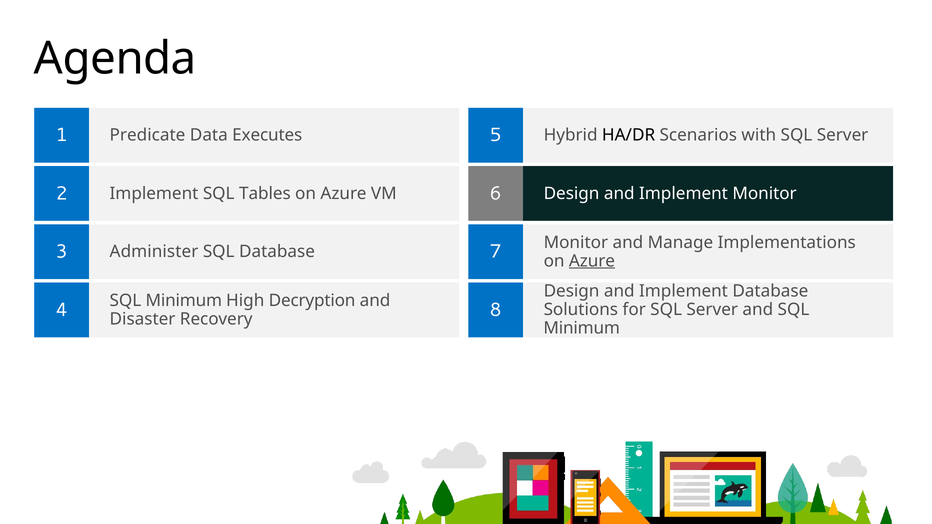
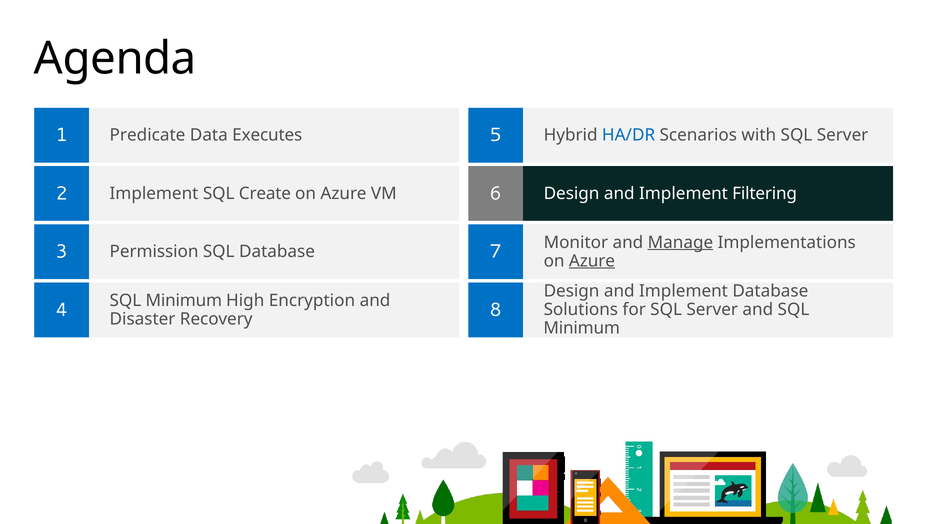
HA/DR colour: black -> blue (629, 135)
Tables: Tables -> Create (265, 193)
Implement Monitor: Monitor -> Filtering (765, 193)
Manage underline: none -> present (680, 242)
Administer: Administer -> Permission (154, 252)
Decryption: Decryption -> Encryption (312, 301)
